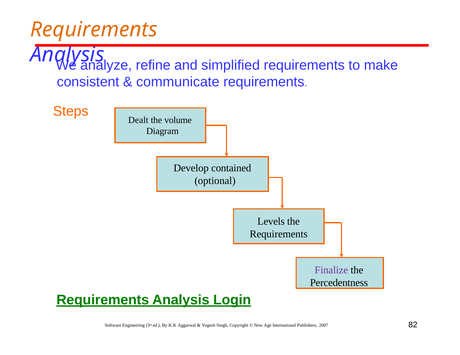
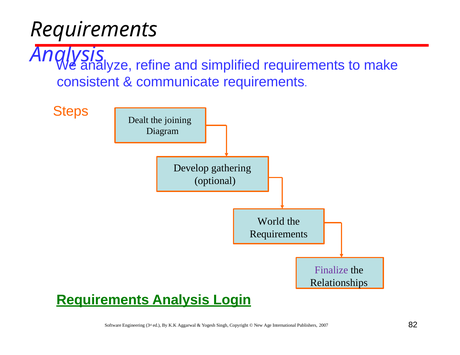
Requirements colour: orange -> black (94, 30)
volume: volume -> joining (178, 120)
contained: contained -> gathering (231, 168)
Levels: Levels -> World (271, 222)
Percedentness: Percedentness -> Relationships (339, 283)
